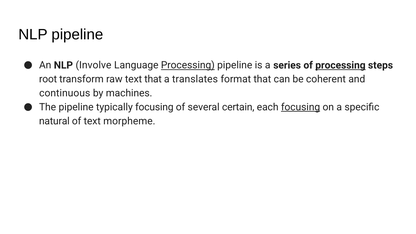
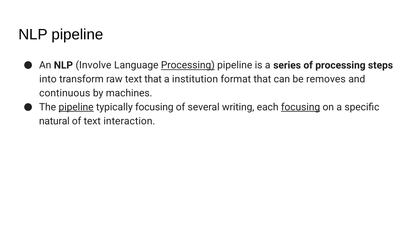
processing underline: present -> none (340, 65)
root: root -> into (48, 79)
translates: translates -> institution (195, 79)
coherent: coherent -> removes (326, 79)
pipeline underline: none -> present (76, 107)
certain: certain -> writing (238, 107)
morpheme: morpheme -> interaction (129, 121)
